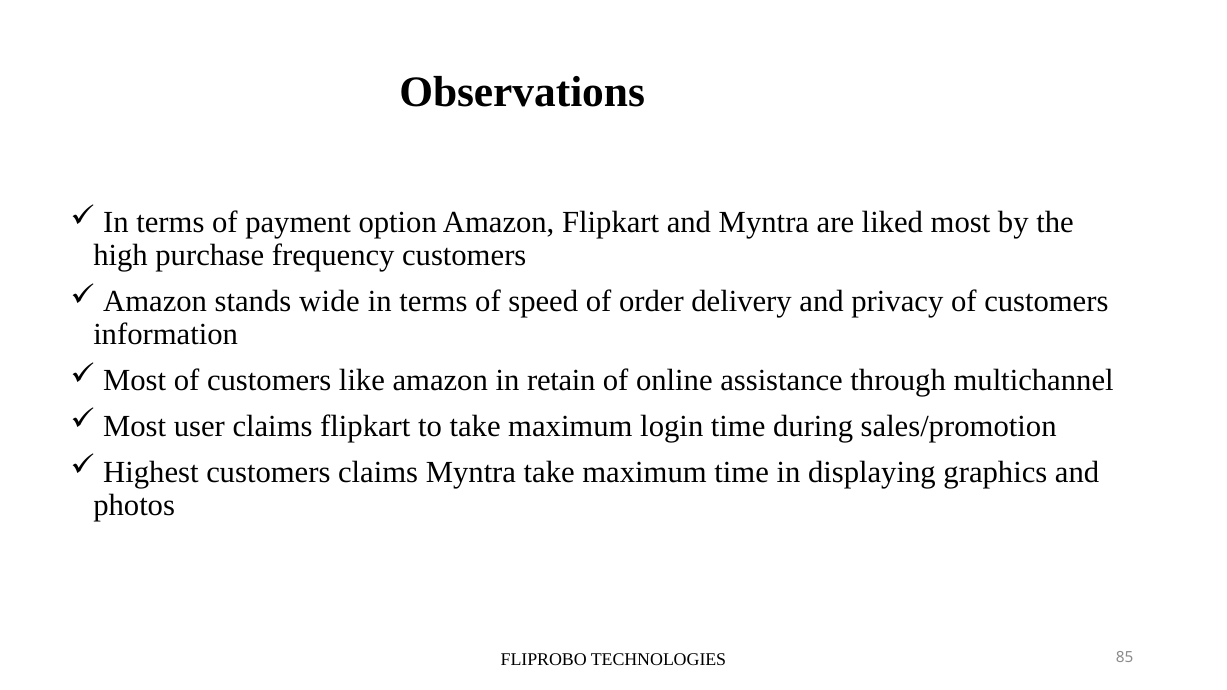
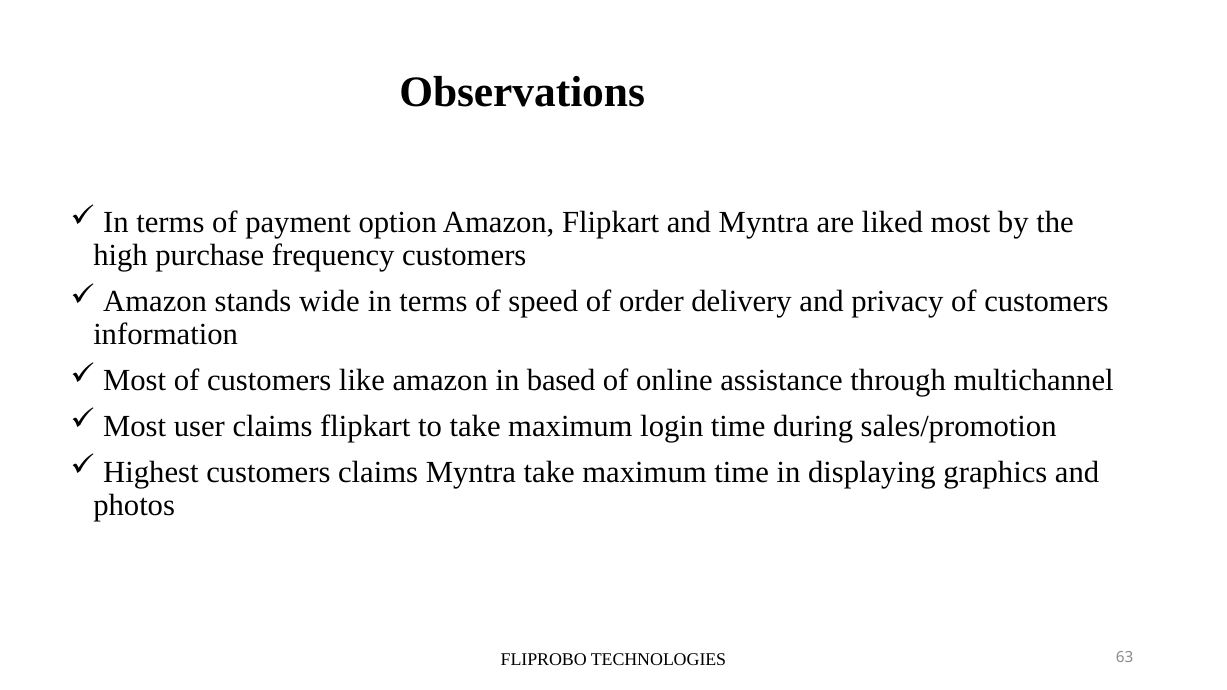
retain: retain -> based (561, 381)
85: 85 -> 63 (1125, 658)
